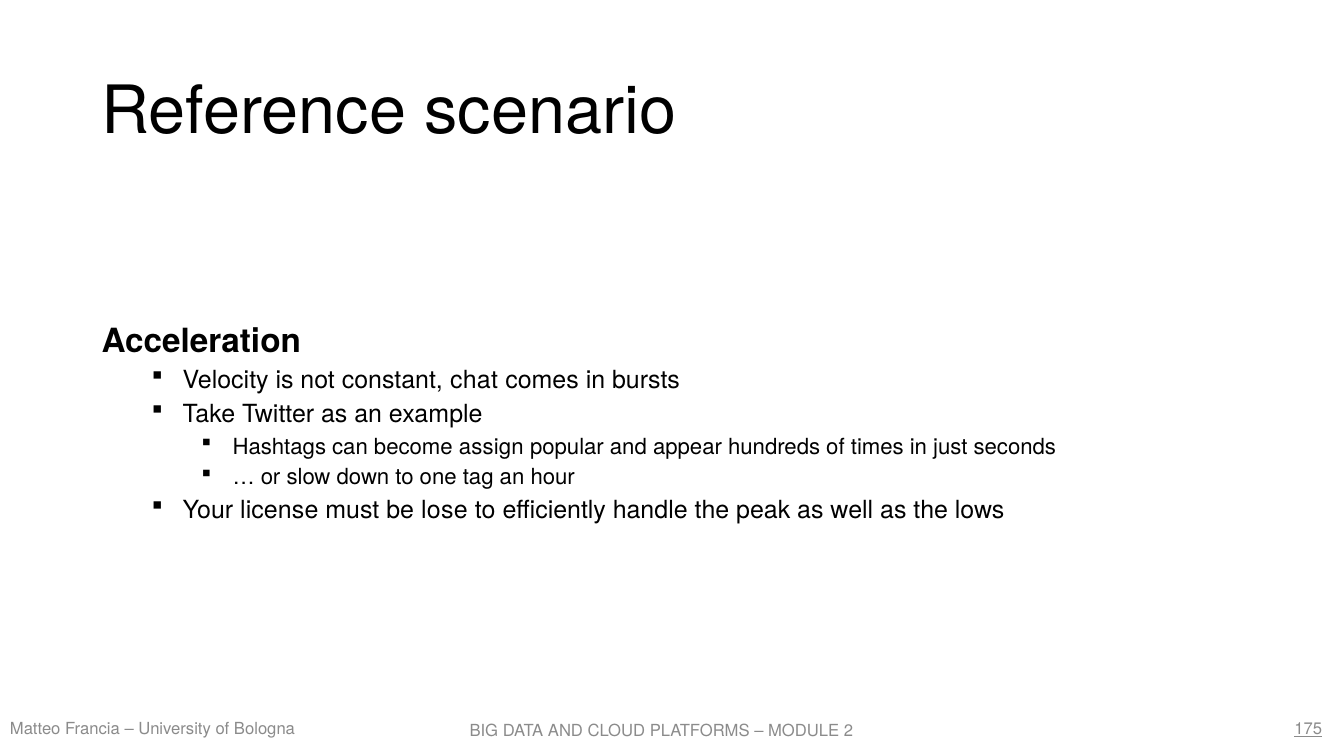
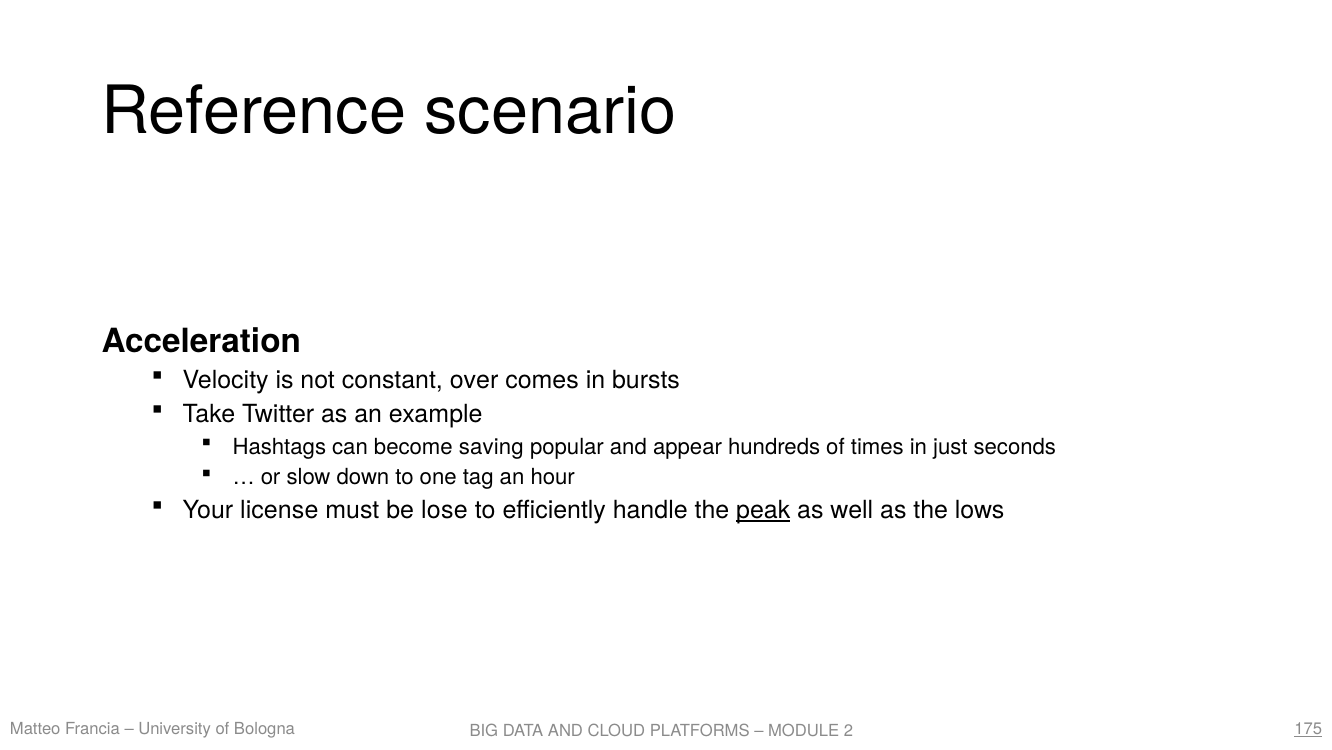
chat: chat -> over (474, 380)
assign: assign -> saving (491, 446)
peak underline: none -> present (763, 510)
